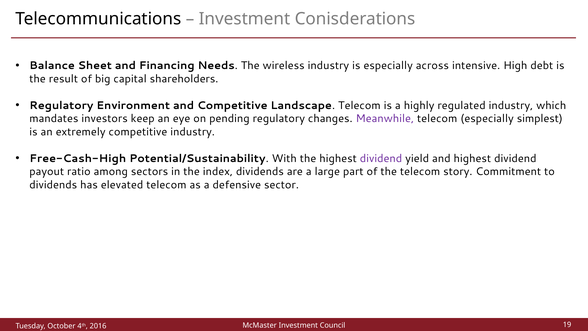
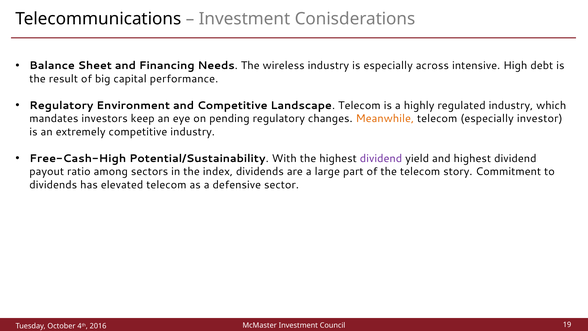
shareholders: shareholders -> performance (184, 79)
Meanwhile colour: purple -> orange (385, 119)
simplest: simplest -> investor (540, 119)
